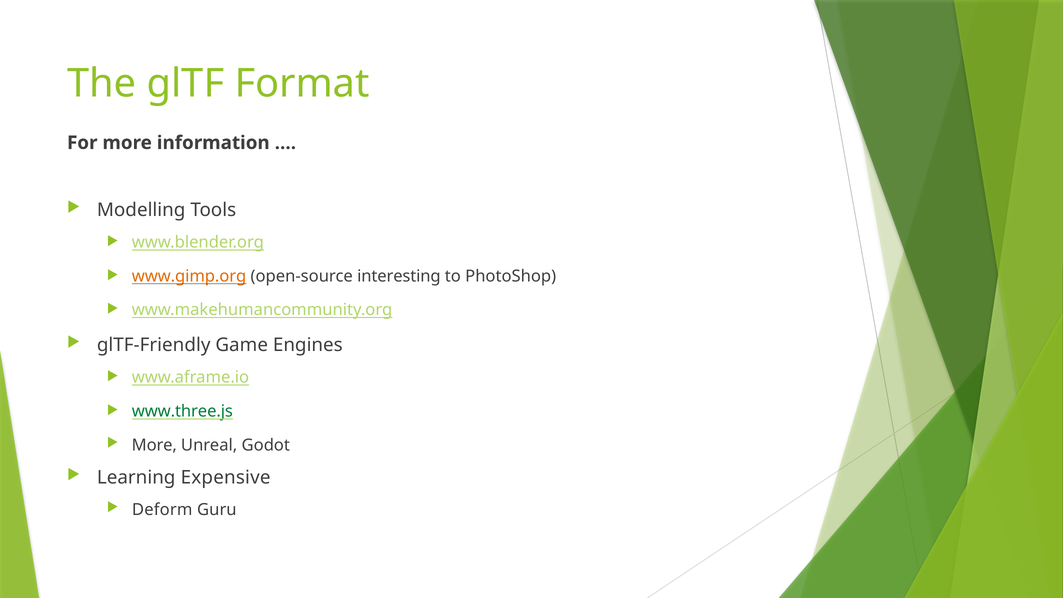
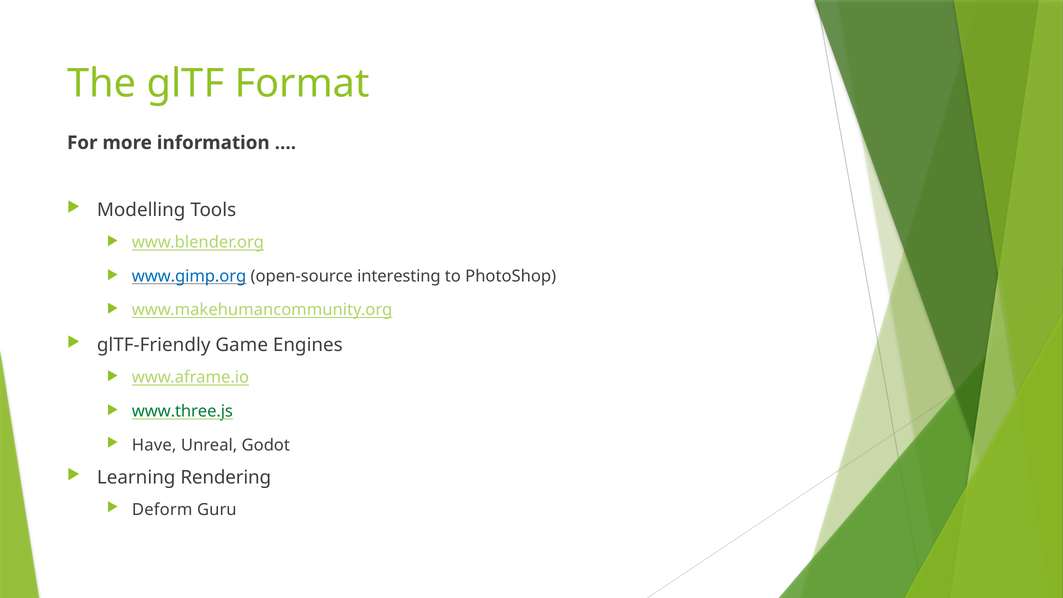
www.gimp.org colour: orange -> blue (189, 276)
More: More -> Have (154, 445)
Expensive: Expensive -> Rendering (226, 478)
